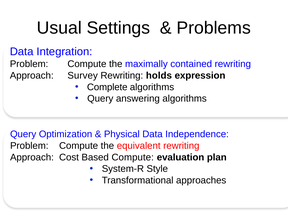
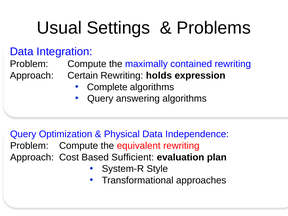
Survey: Survey -> Certain (83, 76)
Based Compute: Compute -> Sufficient (133, 157)
